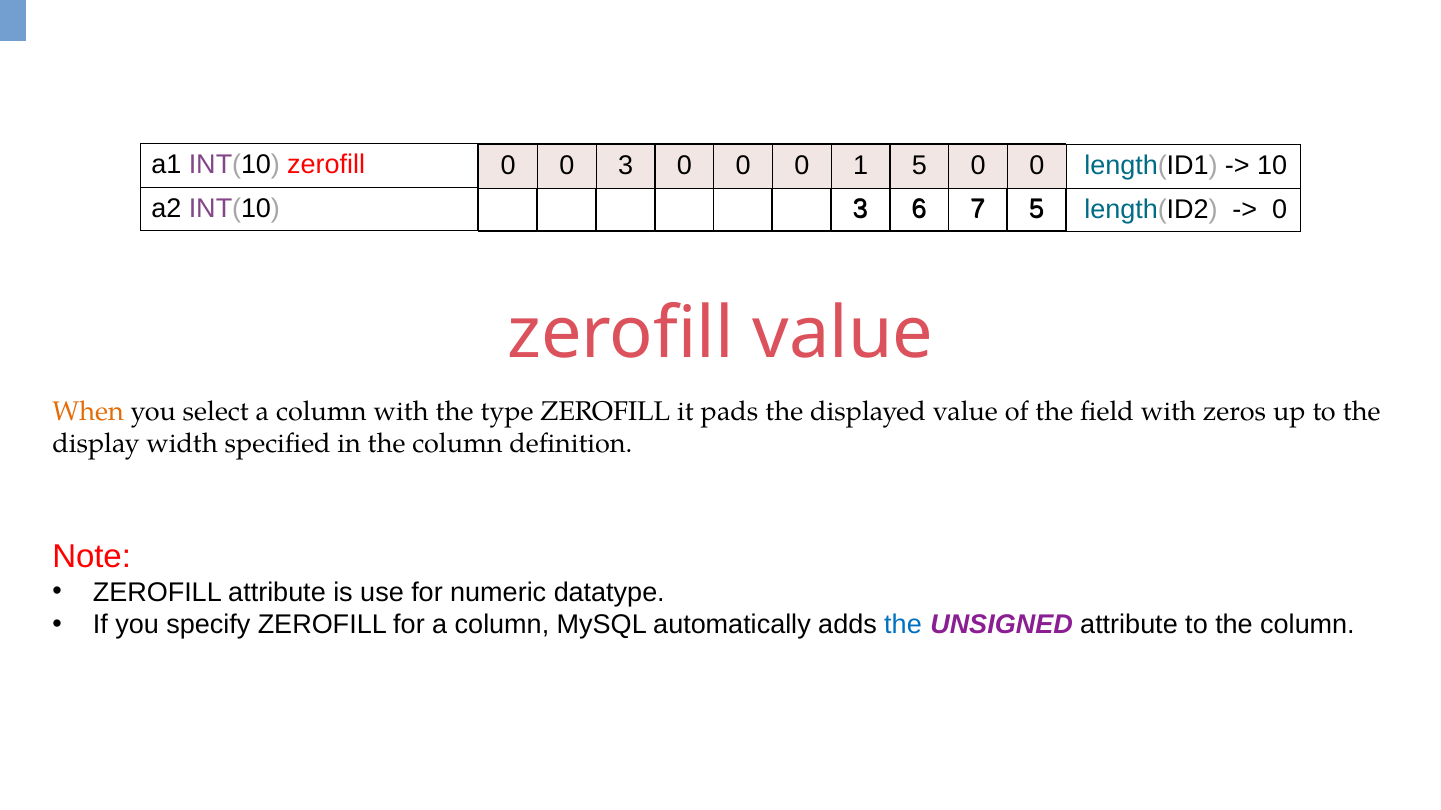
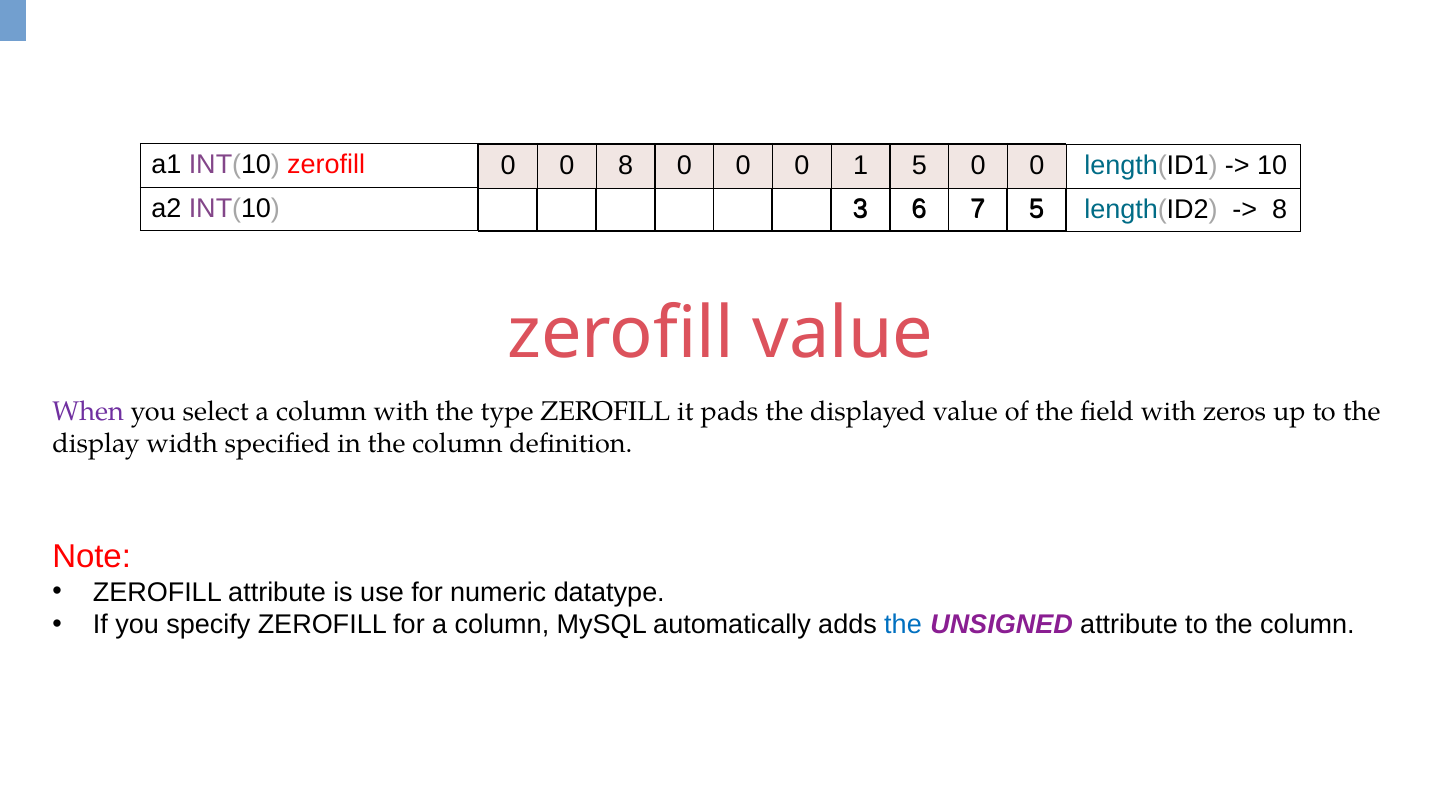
0 3: 3 -> 8 (626, 166)
0: 0 -> 8 (1280, 210)
When colour: orange -> purple (88, 412)
